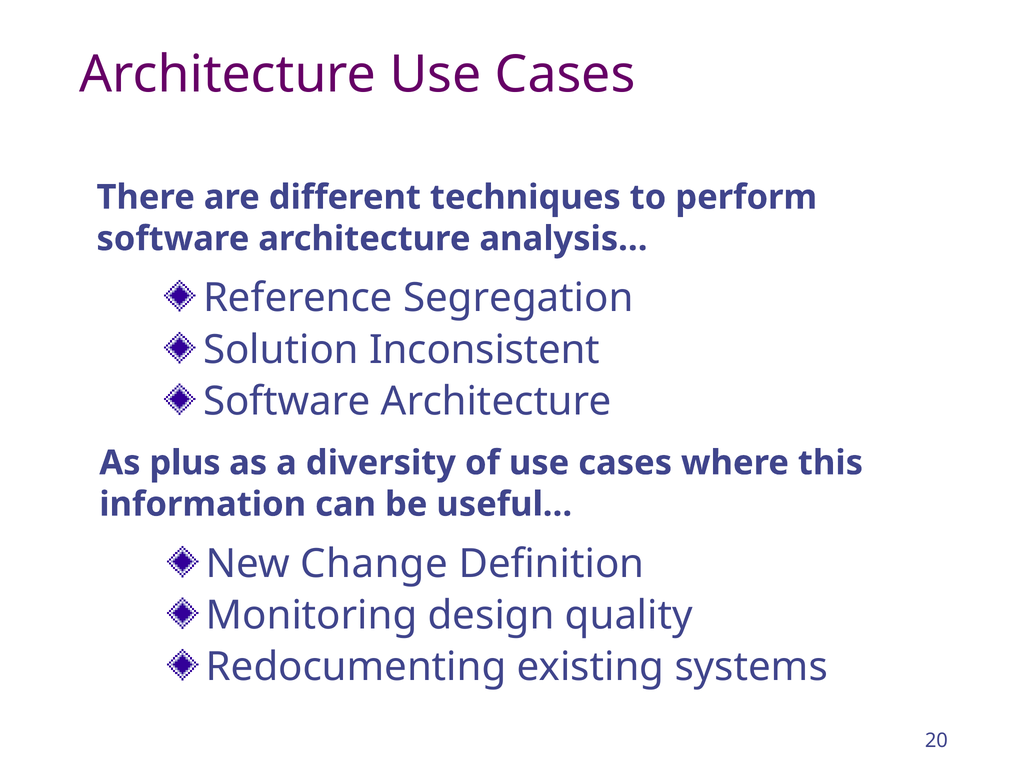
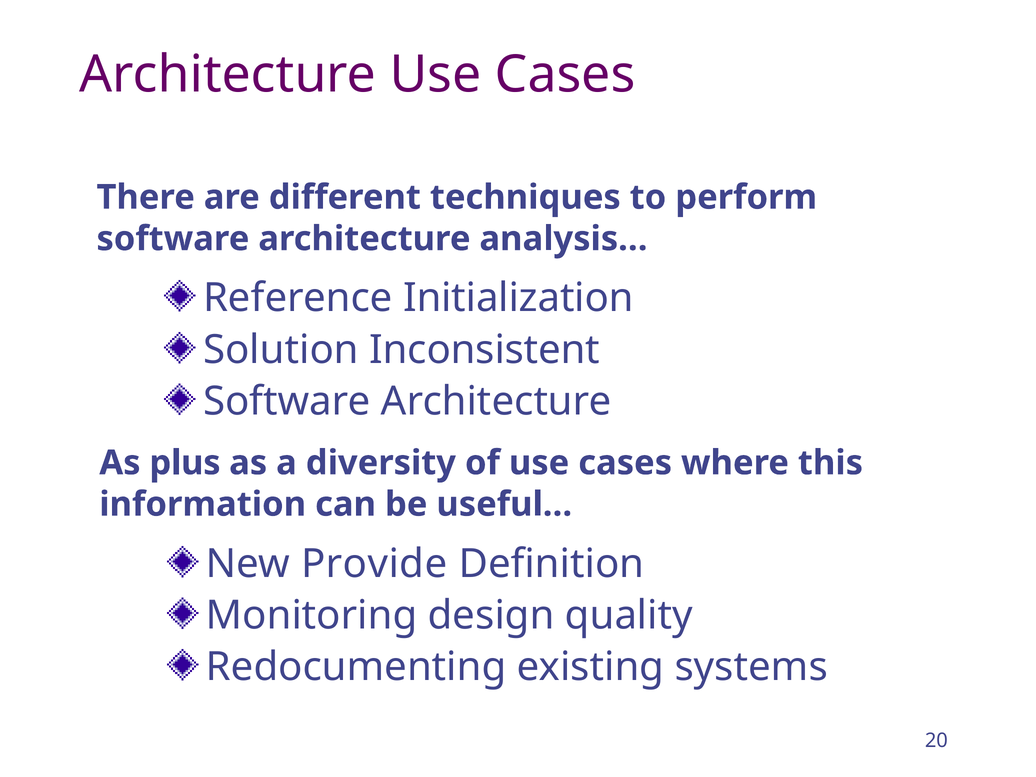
Segregation: Segregation -> Initialization (518, 298)
Change: Change -> Provide (374, 564)
